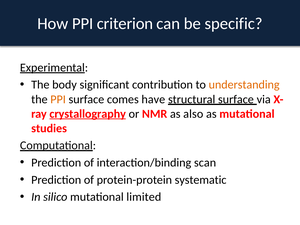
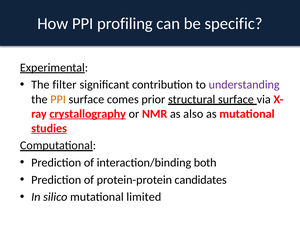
criterion: criterion -> profiling (125, 24)
body: body -> filter (64, 85)
understanding colour: orange -> purple (244, 85)
have: have -> prior (153, 99)
studies underline: none -> present (49, 128)
scan: scan -> both (205, 163)
systematic: systematic -> candidates (201, 180)
